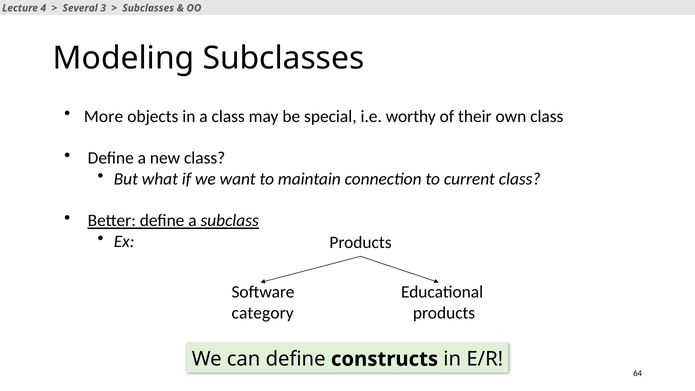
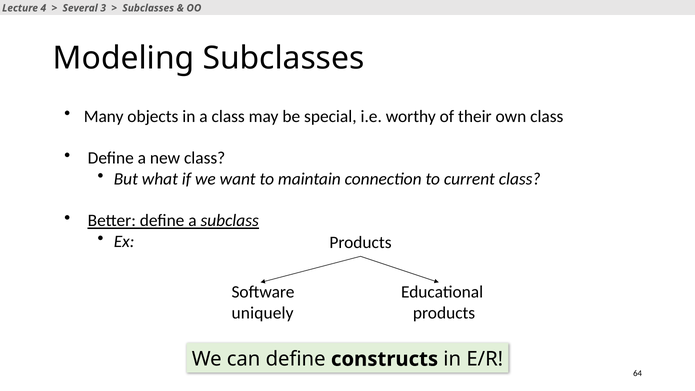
More: More -> Many (104, 116)
category: category -> uniquely (263, 313)
